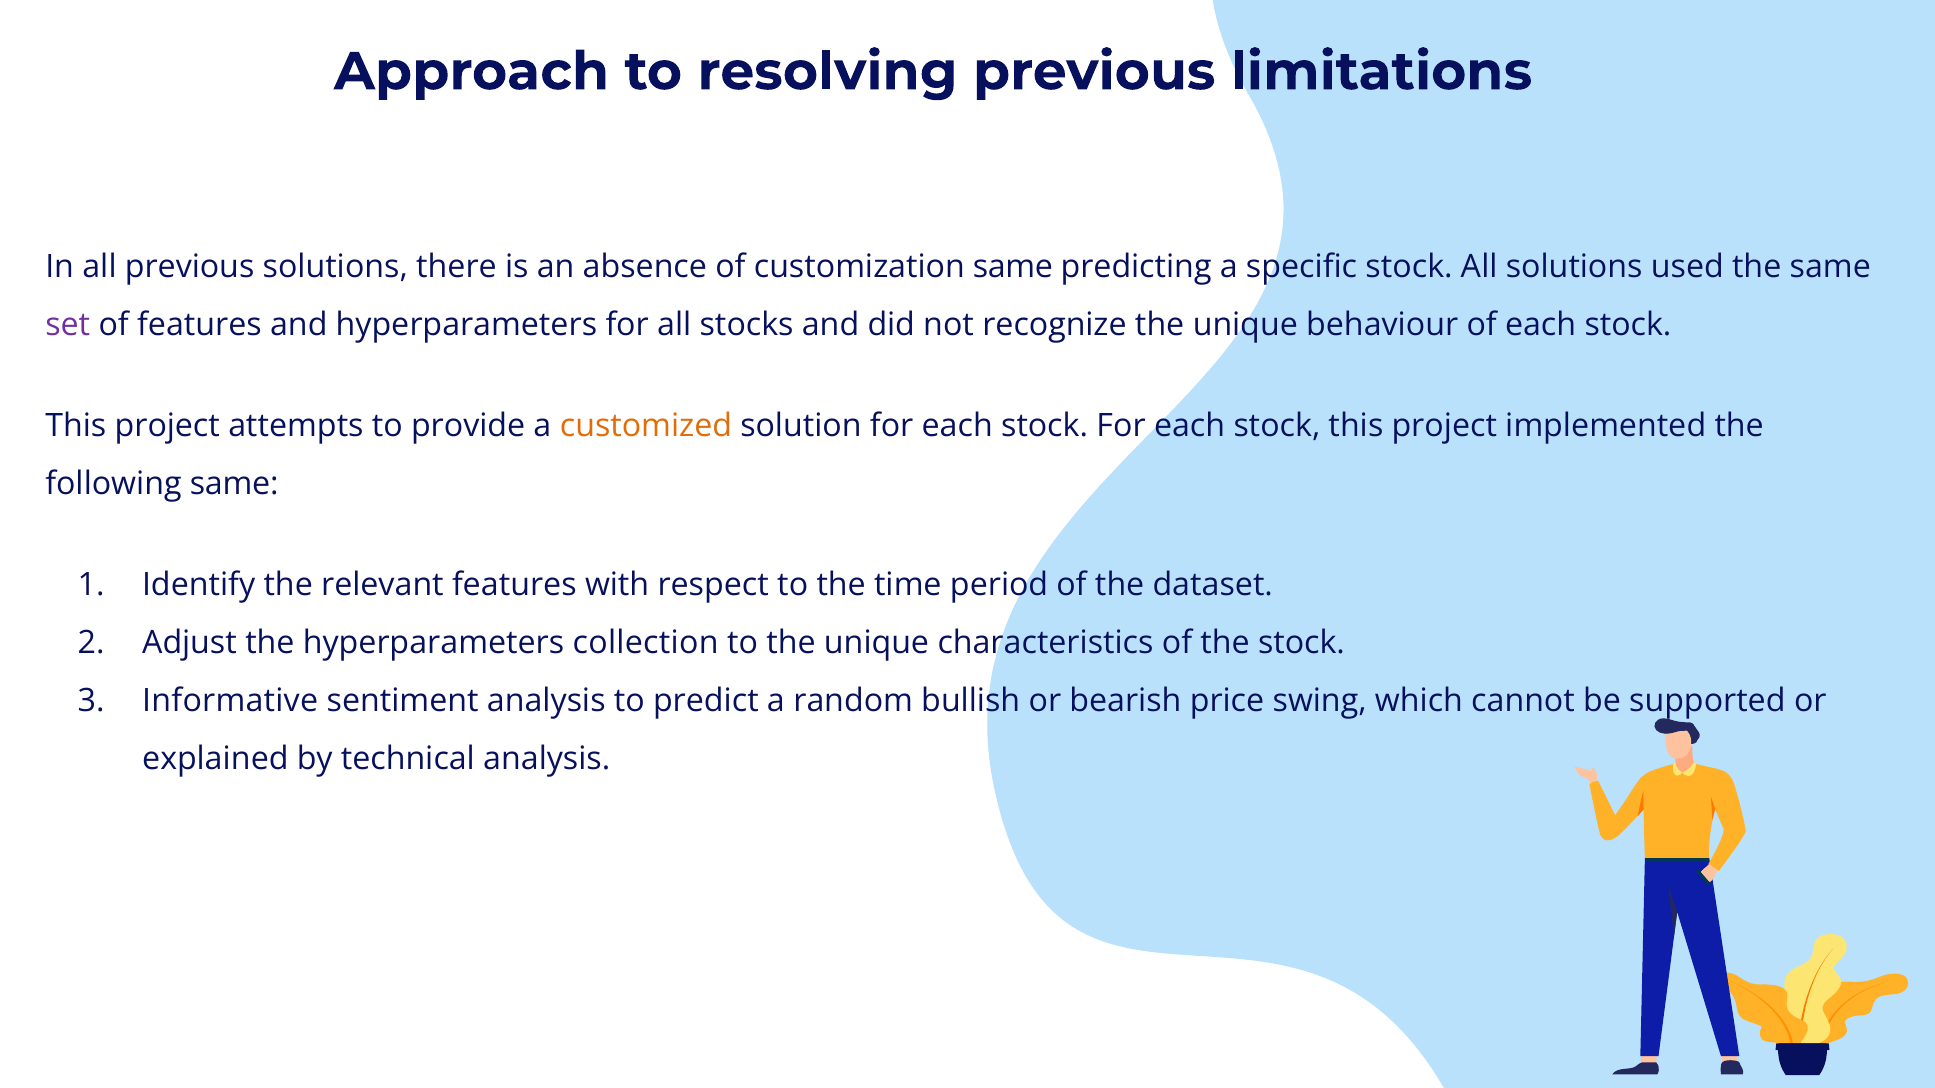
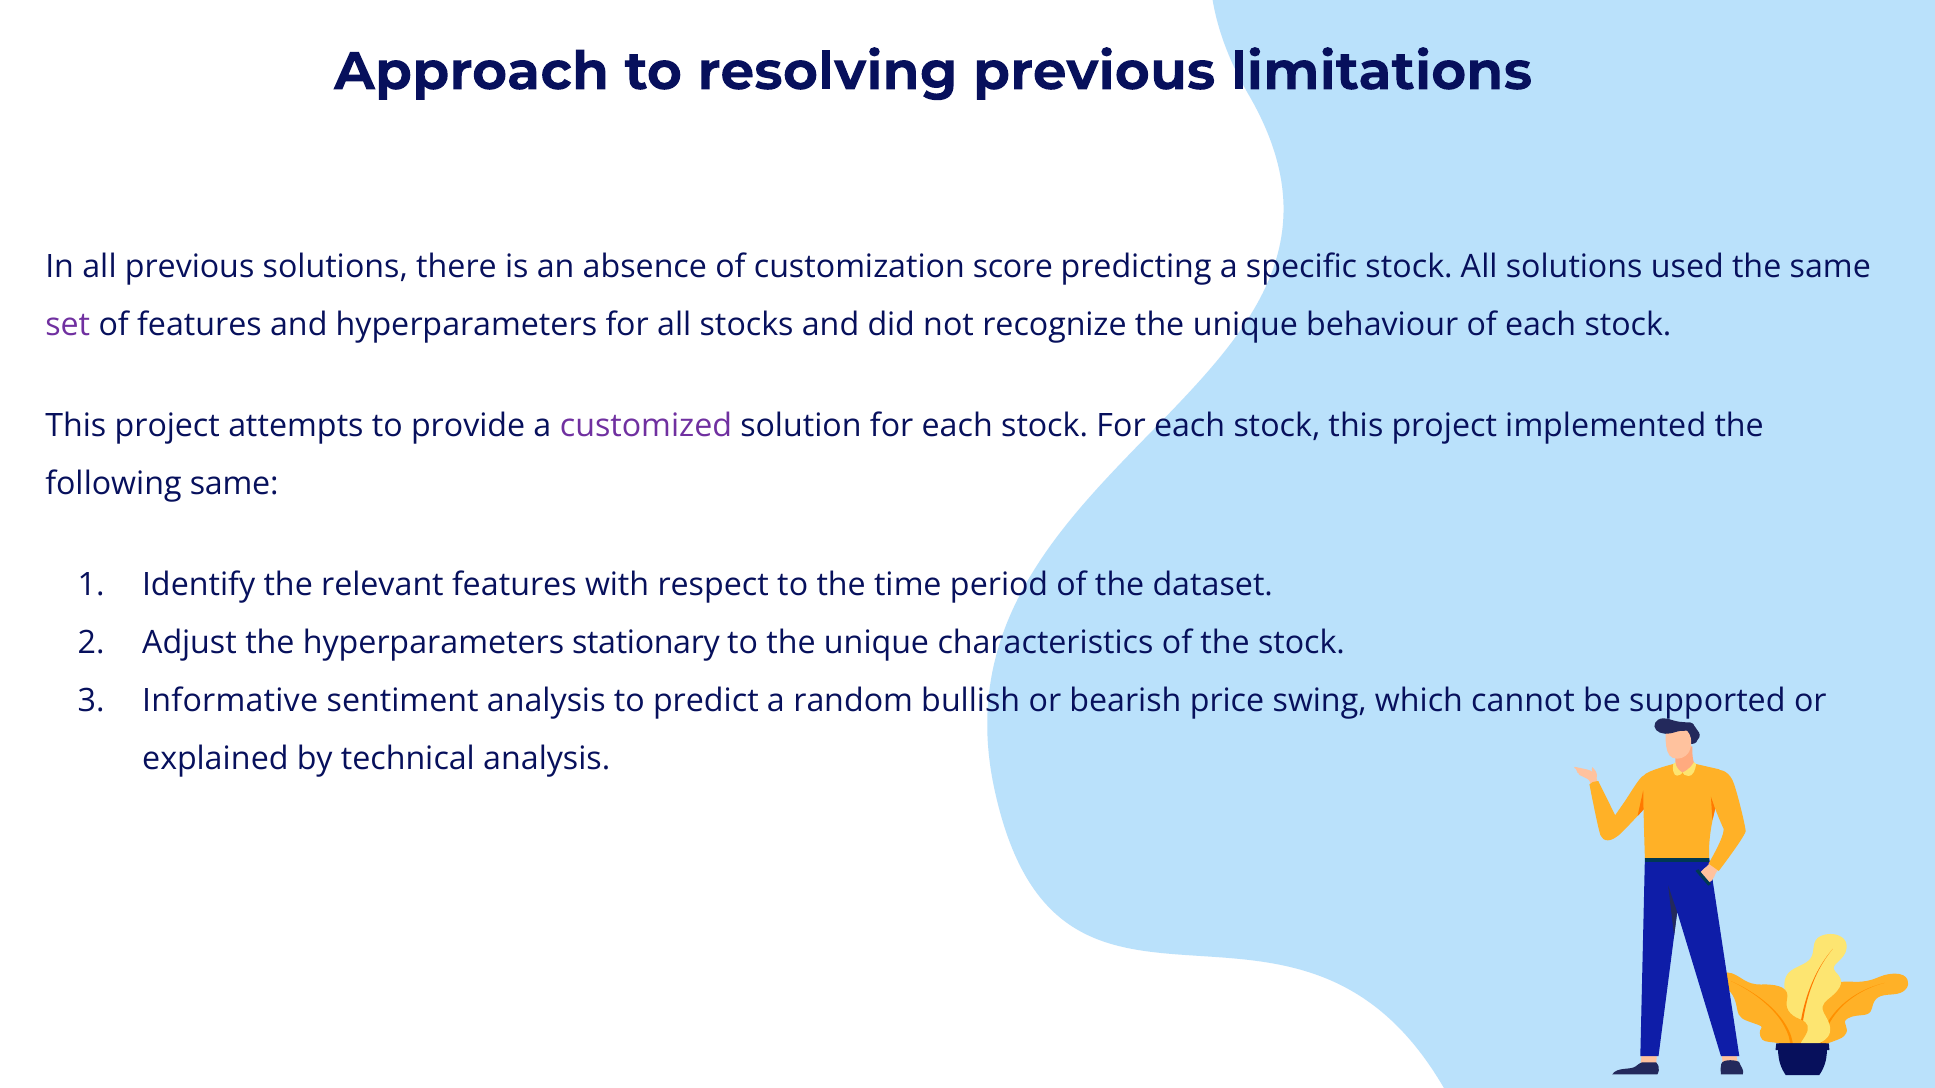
customization same: same -> score (1013, 267)
customized colour: orange -> purple (646, 426)
collection: collection -> stationary (646, 643)
